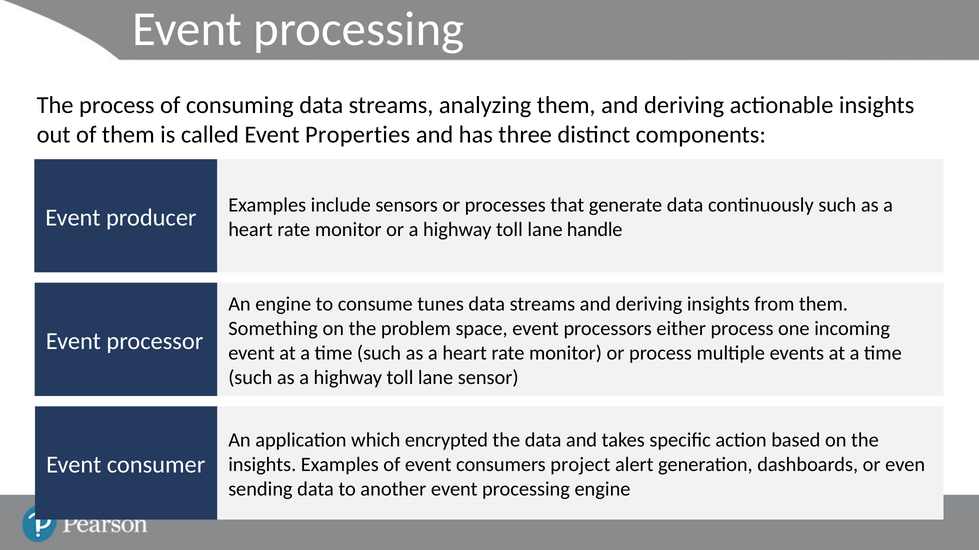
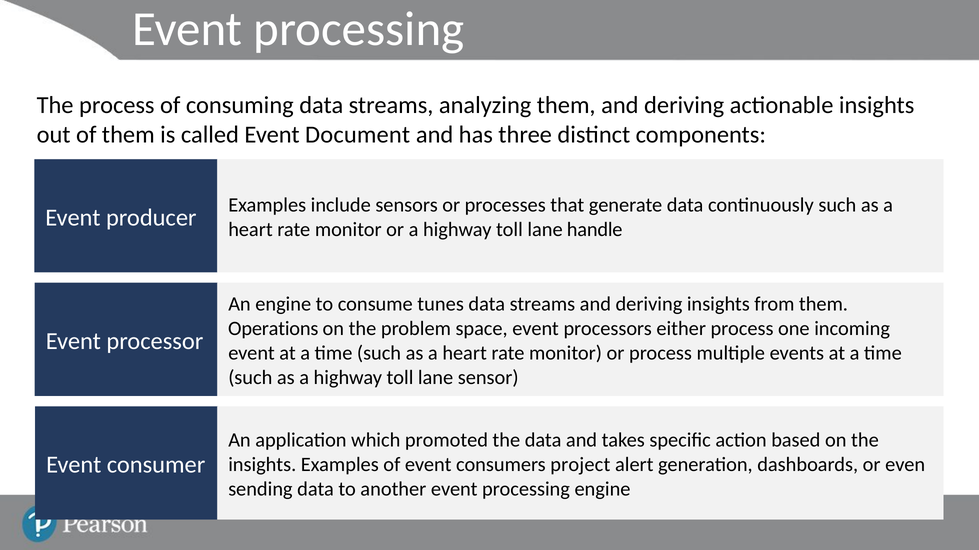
Properties: Properties -> Document (358, 135)
Something: Something -> Operations (273, 329)
encrypted: encrypted -> promoted (446, 440)
